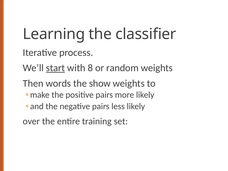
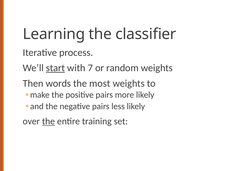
8: 8 -> 7 (90, 68)
show: show -> most (100, 83)
the underline: none -> present (49, 121)
